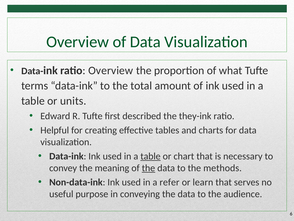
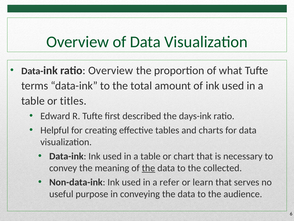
units: units -> titles (73, 101)
they-ink: they-ink -> days-ink (195, 116)
table underline: present -> none (150, 156)
methods: methods -> collected (223, 168)
